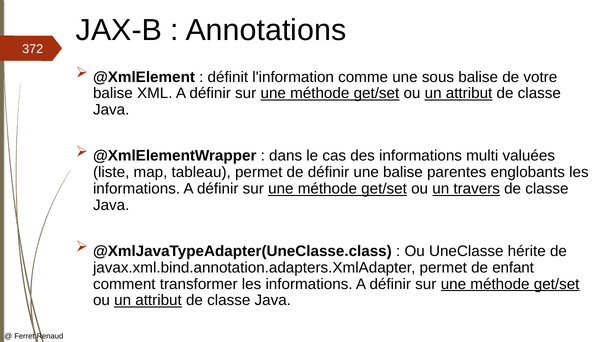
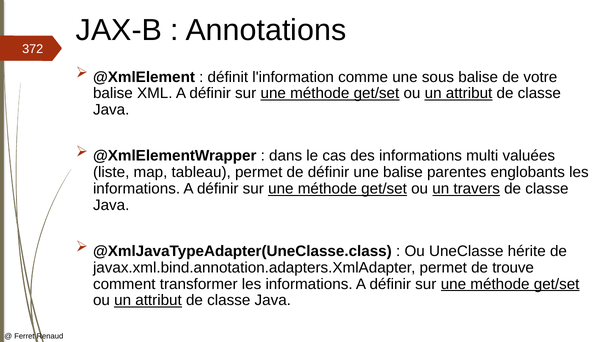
enfant: enfant -> trouve (513, 268)
